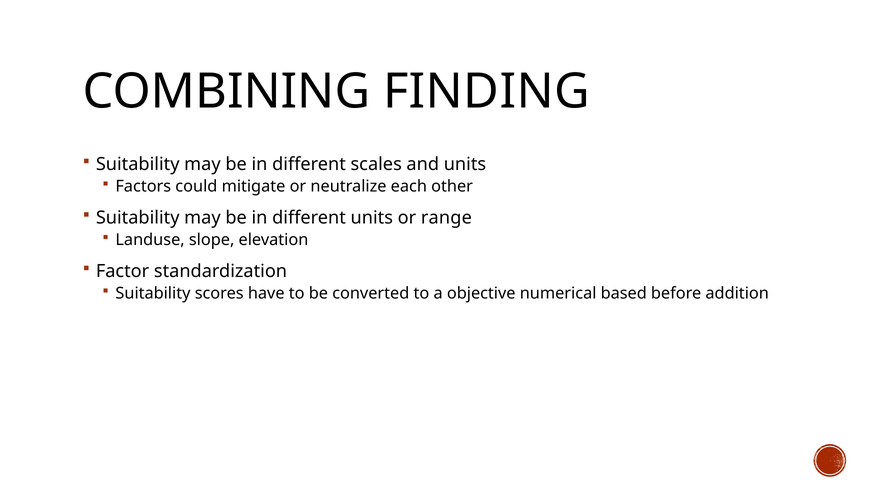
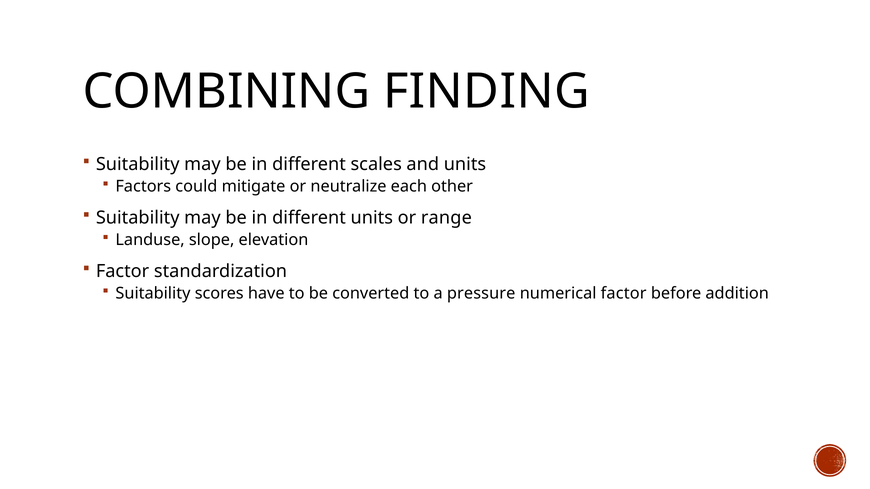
objective: objective -> pressure (481, 294)
numerical based: based -> factor (624, 294)
